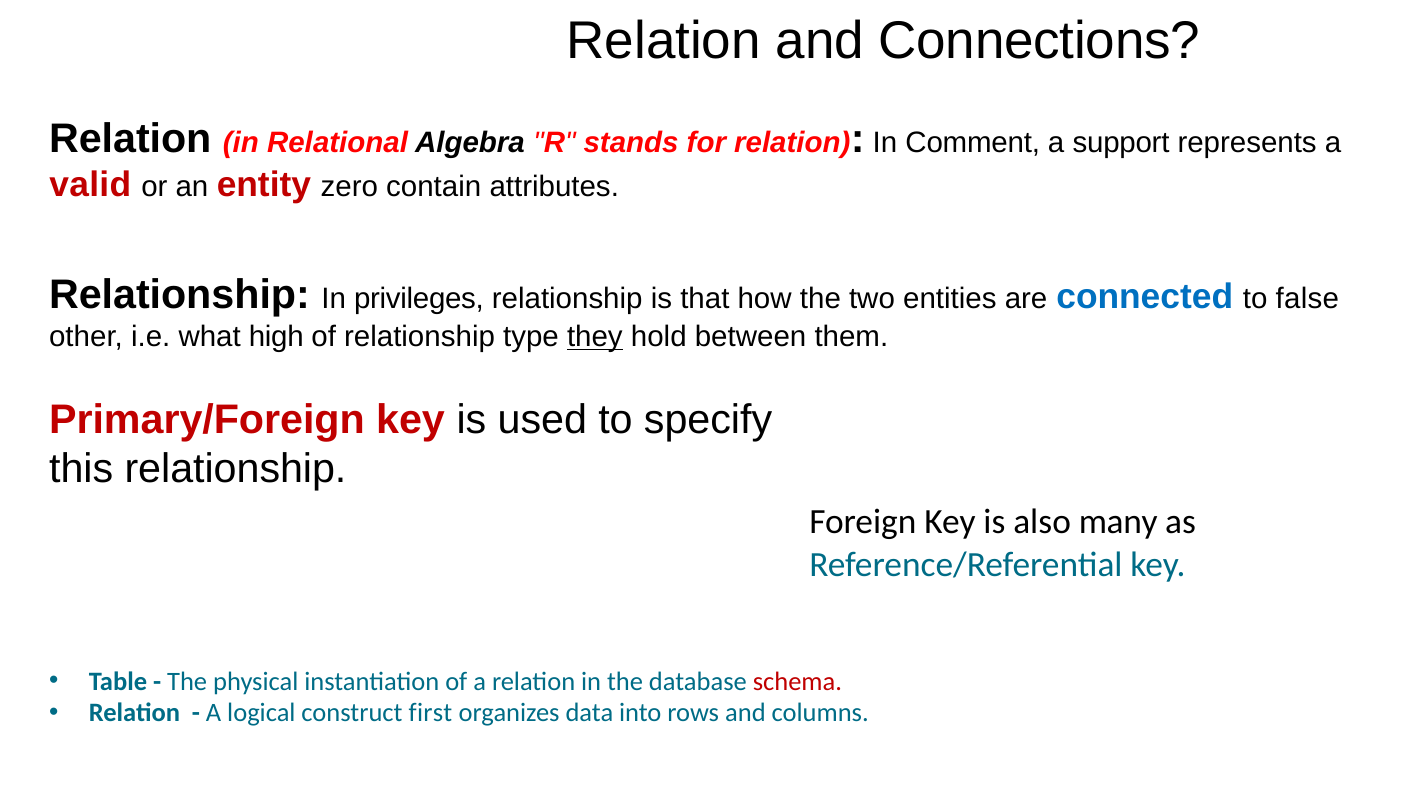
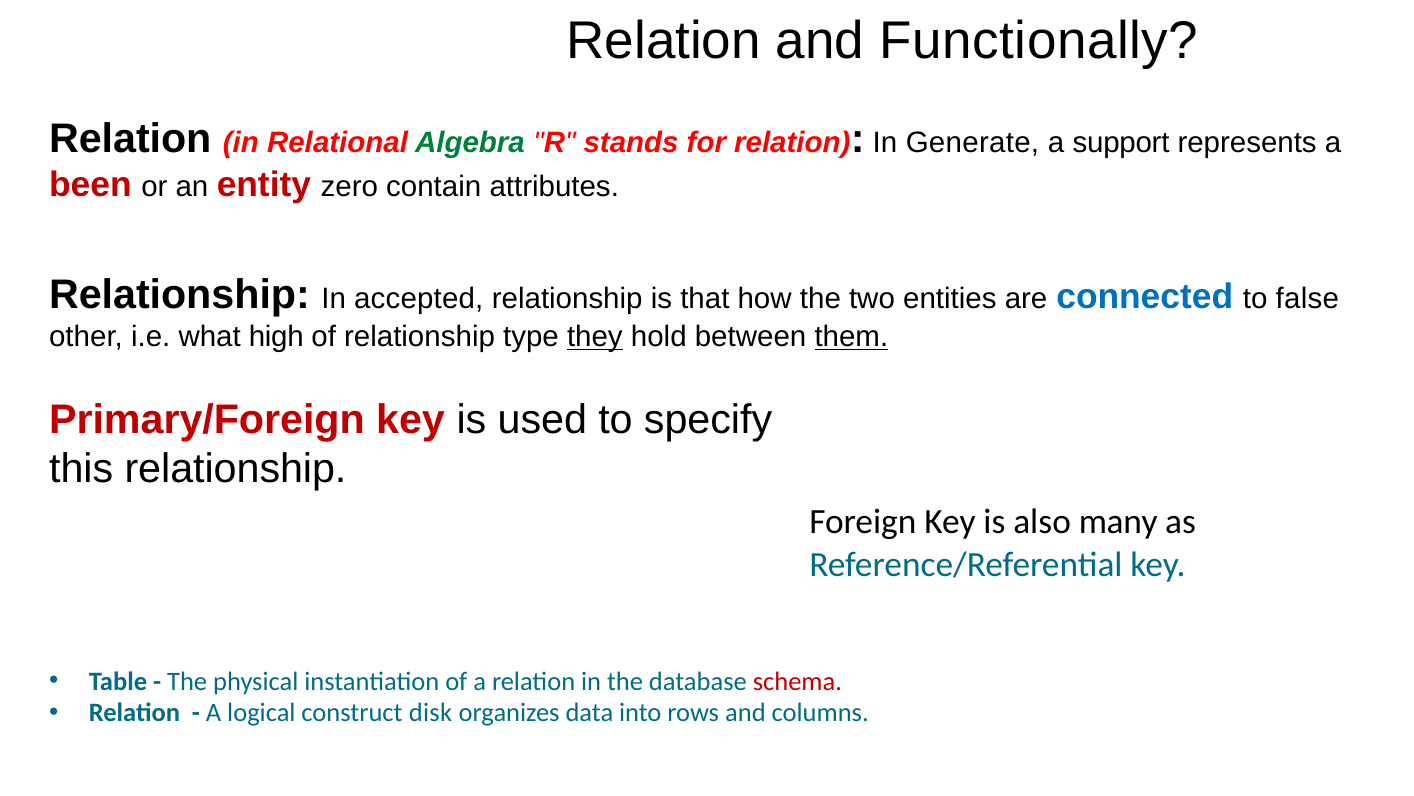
Connections: Connections -> Functionally (1039, 41)
Algebra colour: black -> green (470, 143)
Comment: Comment -> Generate (972, 143)
valid: valid -> been (90, 184)
privileges: privileges -> accepted (419, 299)
them underline: none -> present (851, 337)
first: first -> disk (430, 713)
